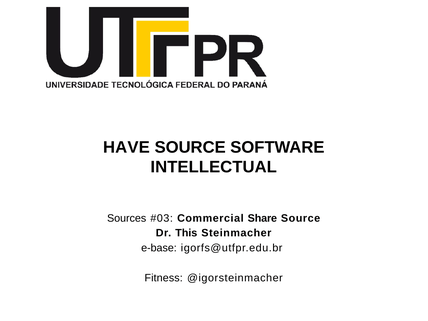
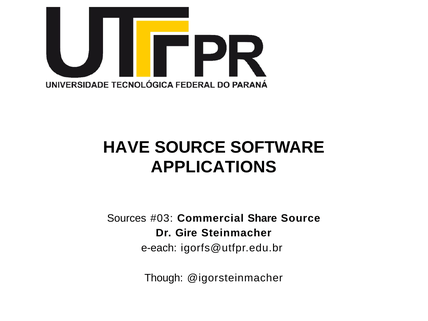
INTELLECTUAL: INTELLECTUAL -> APPLICATIONS (214, 167)
This: This -> Gire (186, 233)
e-base: e-base -> e-each (159, 248)
Fitness: Fitness -> Though (164, 278)
